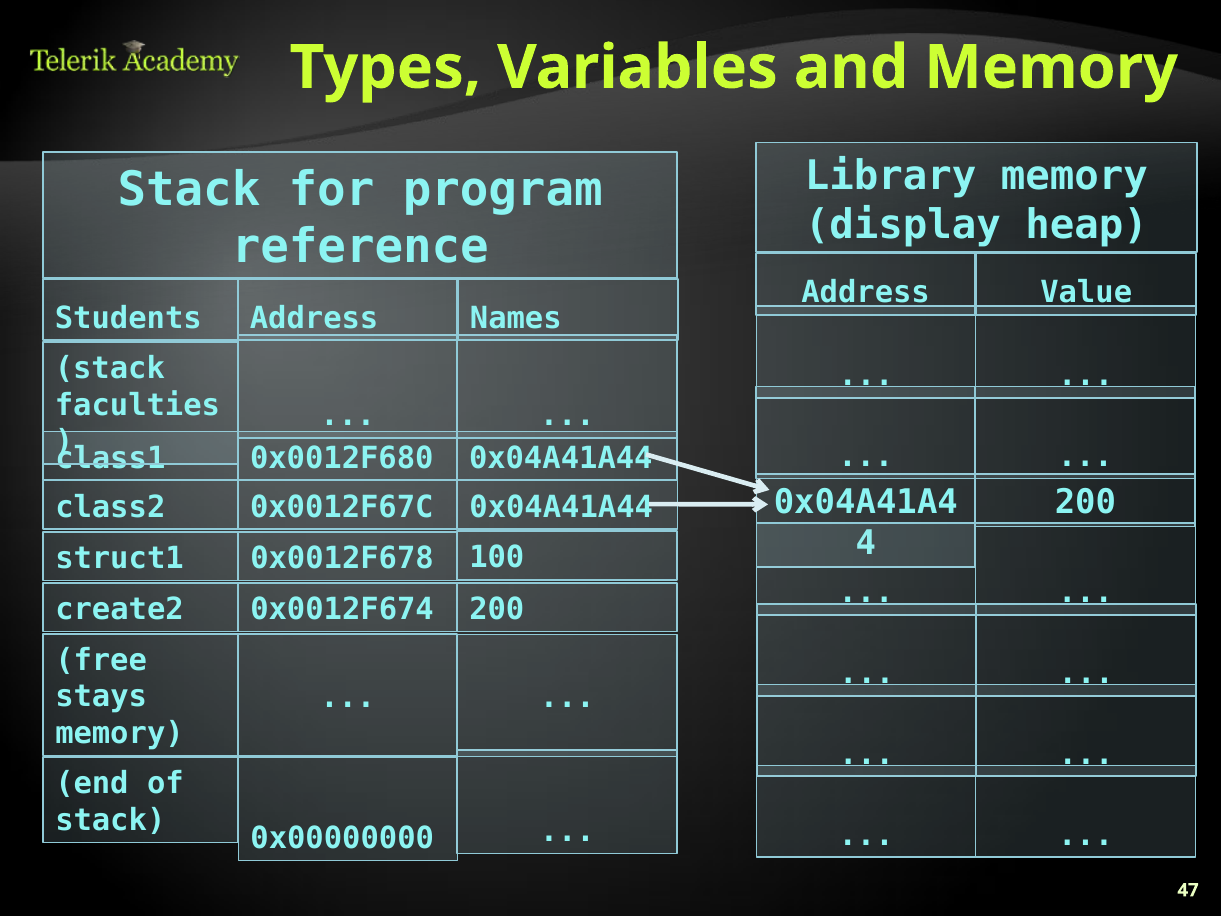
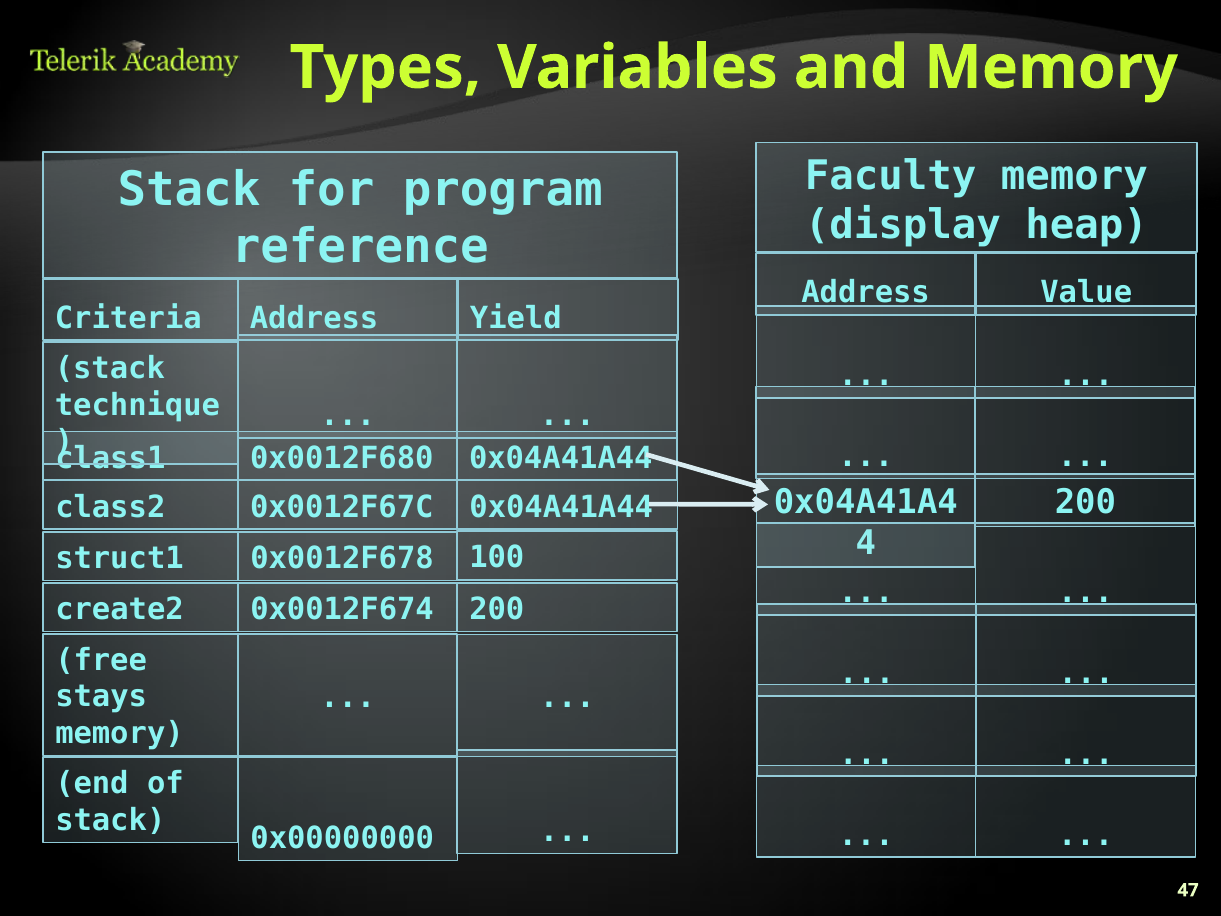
Library: Library -> Faculty (891, 176)
Students: Students -> Criteria (128, 318)
Names: Names -> Yield (516, 318)
faculties: faculties -> technique (137, 405)
